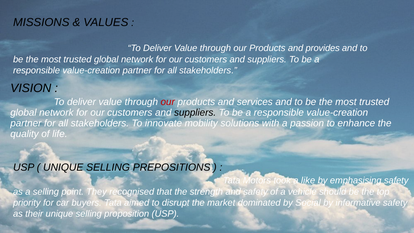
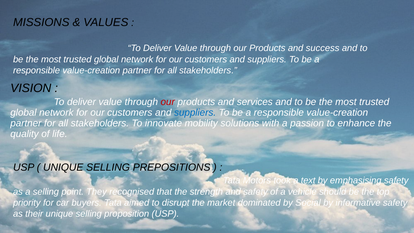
provides: provides -> success (323, 48)
suppliers colour: black -> blue (195, 113)
like: like -> text (308, 180)
